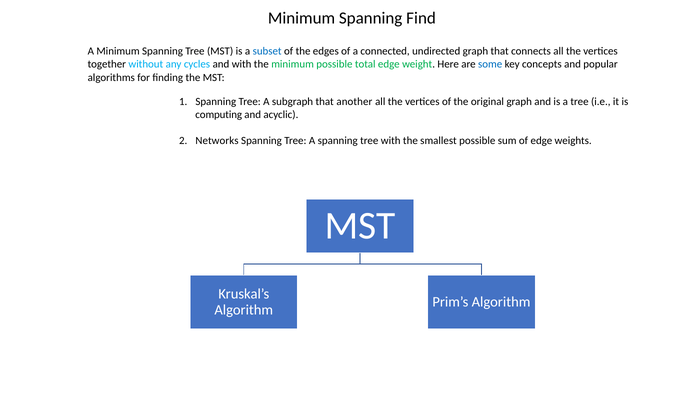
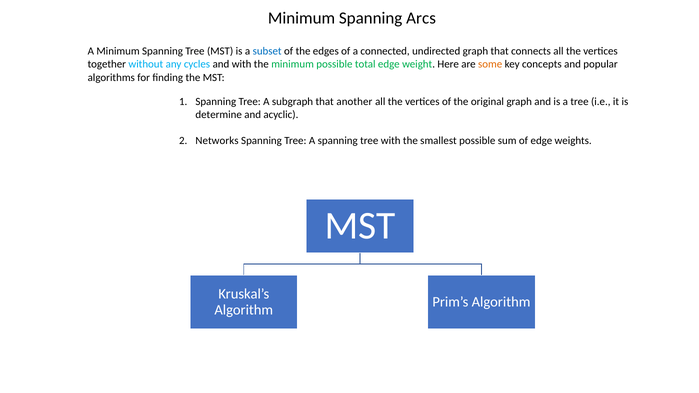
Find: Find -> Arcs (421, 18)
some colour: blue -> orange (490, 64)
computing: computing -> determine (219, 115)
